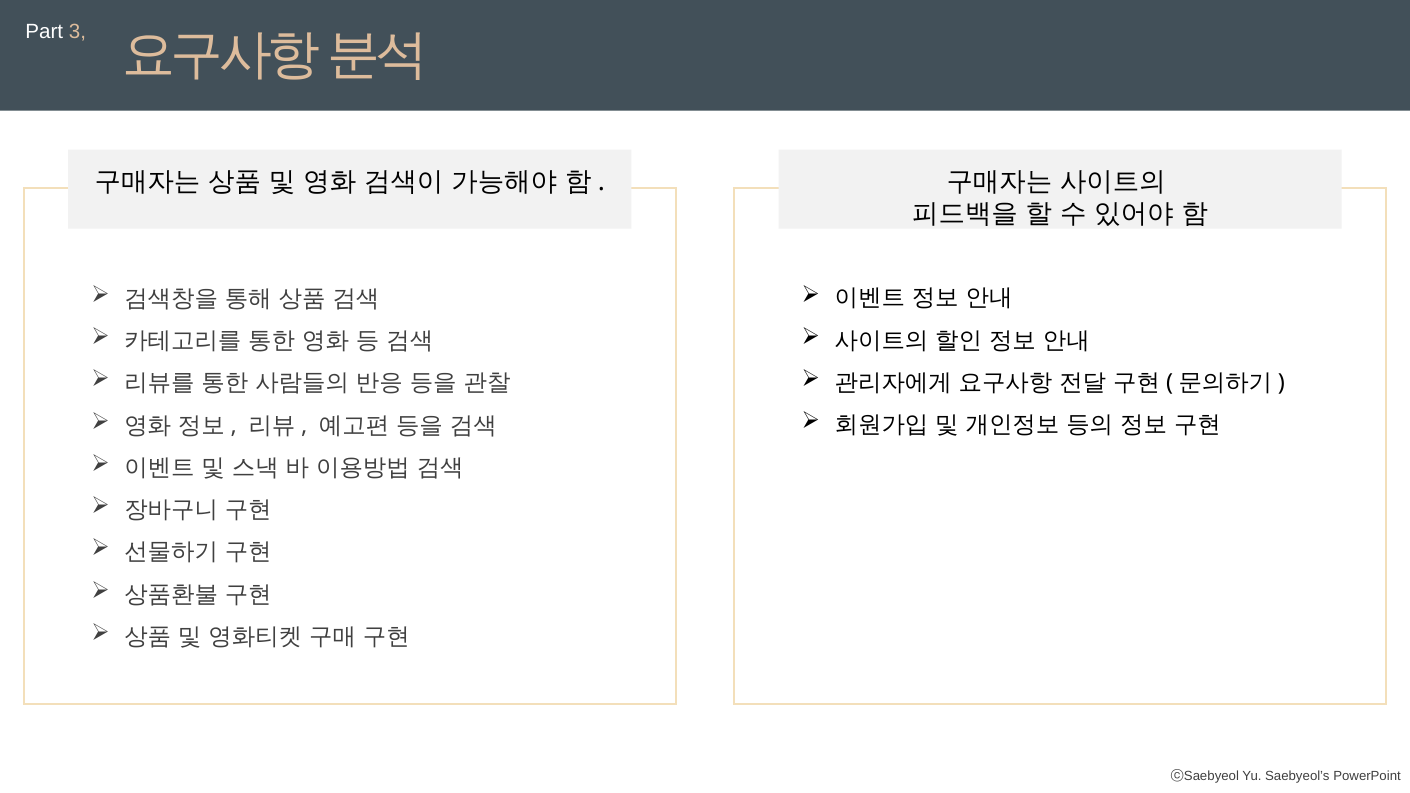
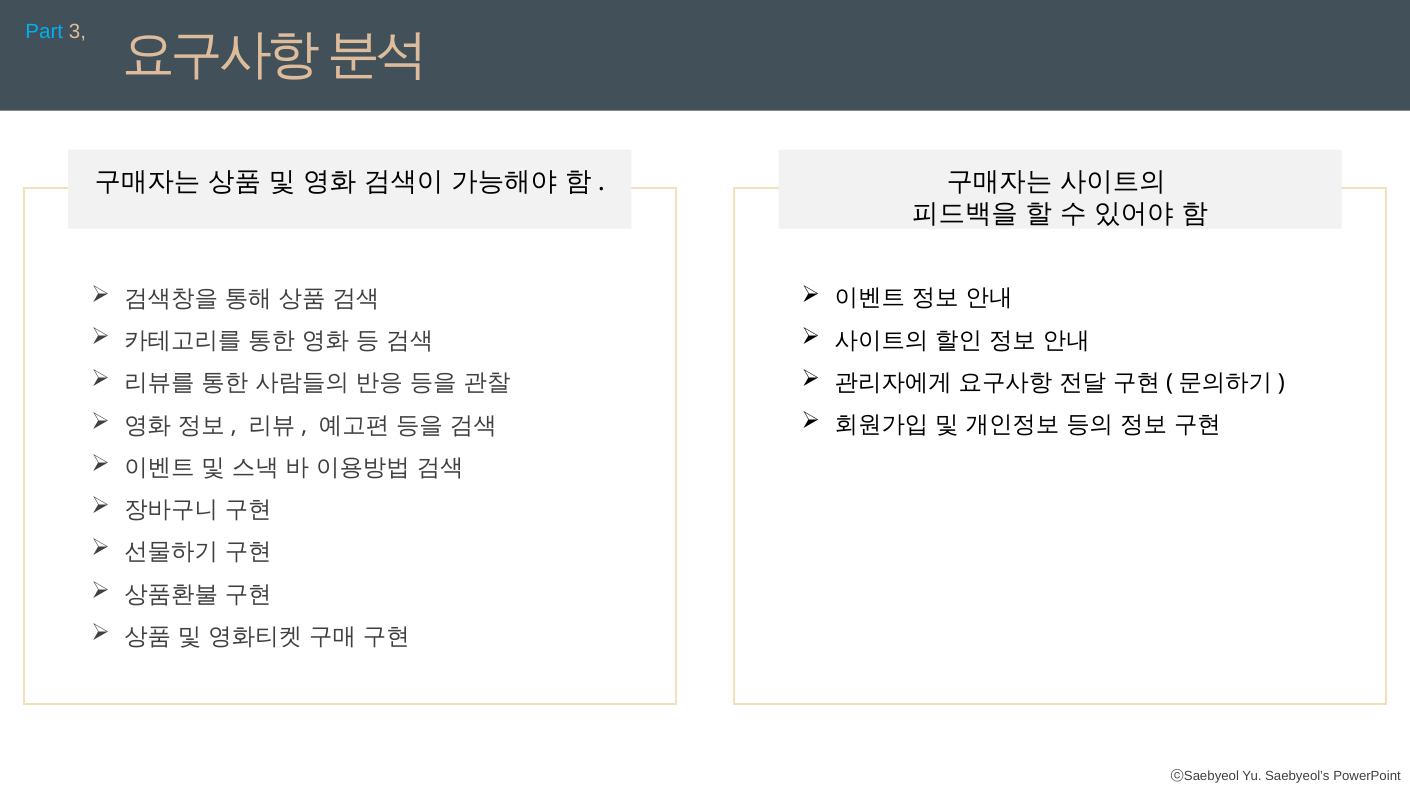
Part colour: white -> light blue (44, 32)
